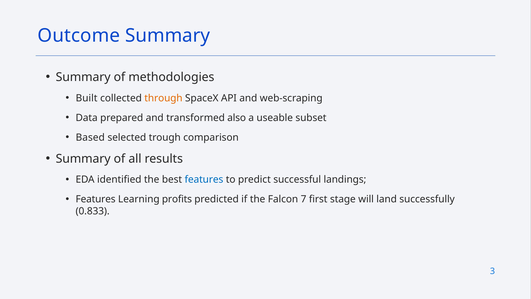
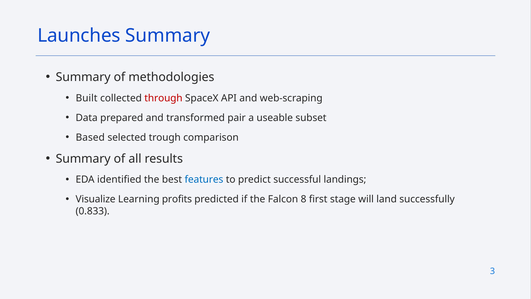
Outcome: Outcome -> Launches (79, 35)
through colour: orange -> red (163, 98)
also: also -> pair (237, 118)
Features: Features -> Visualize (96, 199)
7: 7 -> 8 (304, 199)
